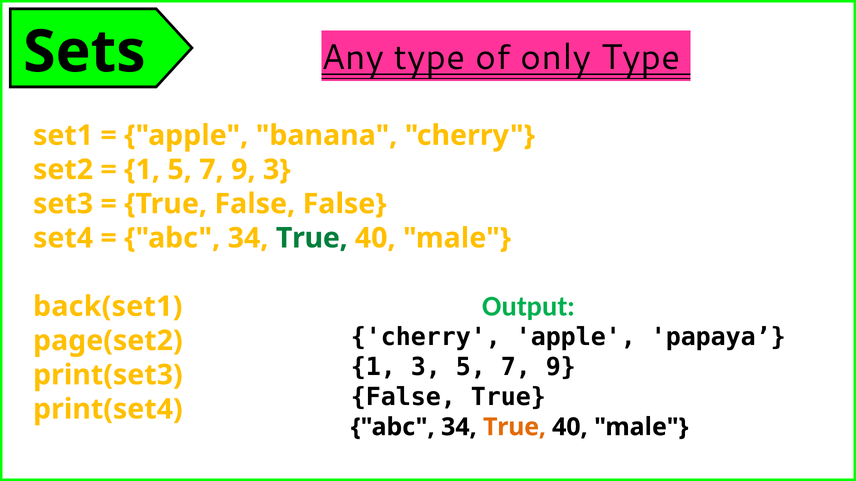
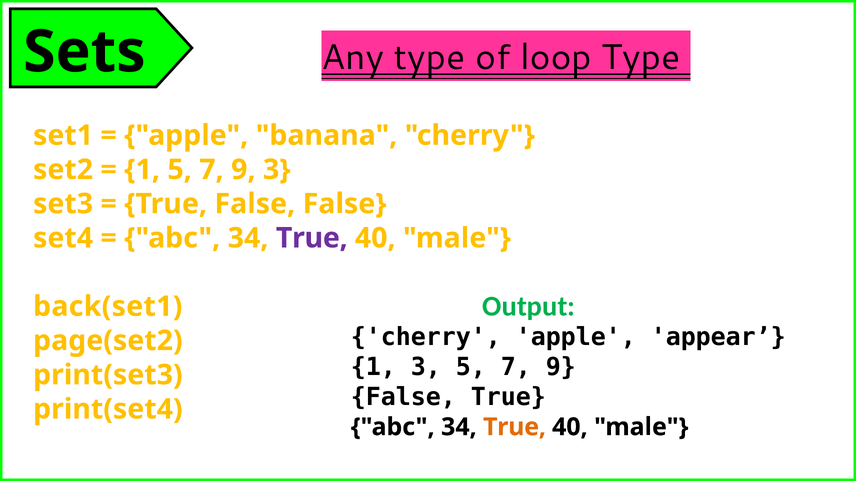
only: only -> loop (556, 58)
True colour: green -> purple (312, 238)
papaya: papaya -> appear (718, 337)
